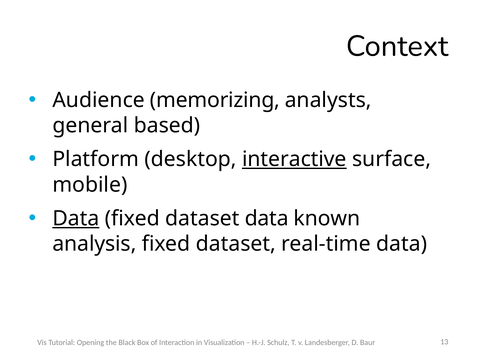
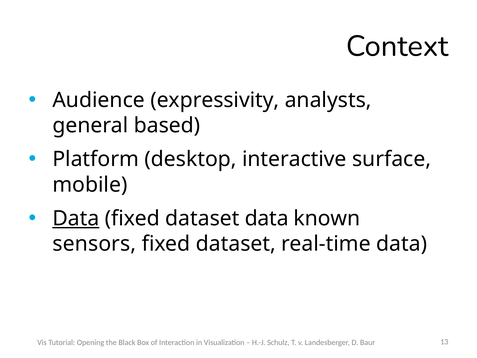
memorizing: memorizing -> expressivity (215, 100)
interactive underline: present -> none (294, 159)
analysis: analysis -> sensors (94, 244)
